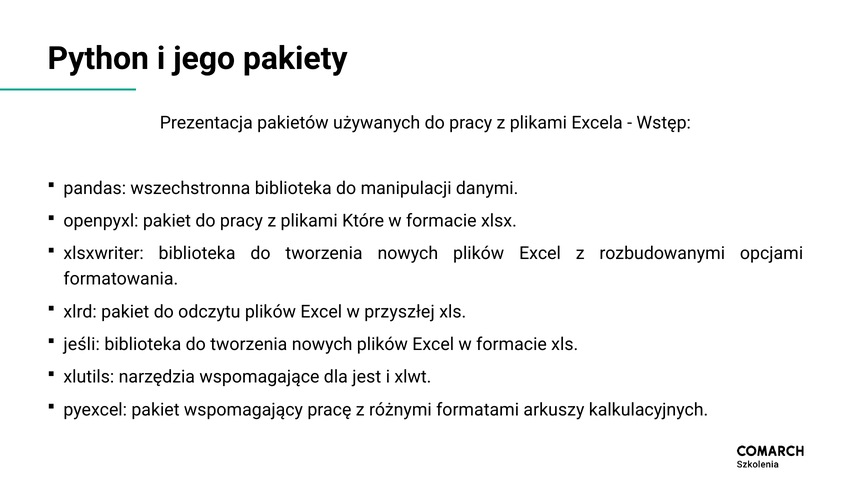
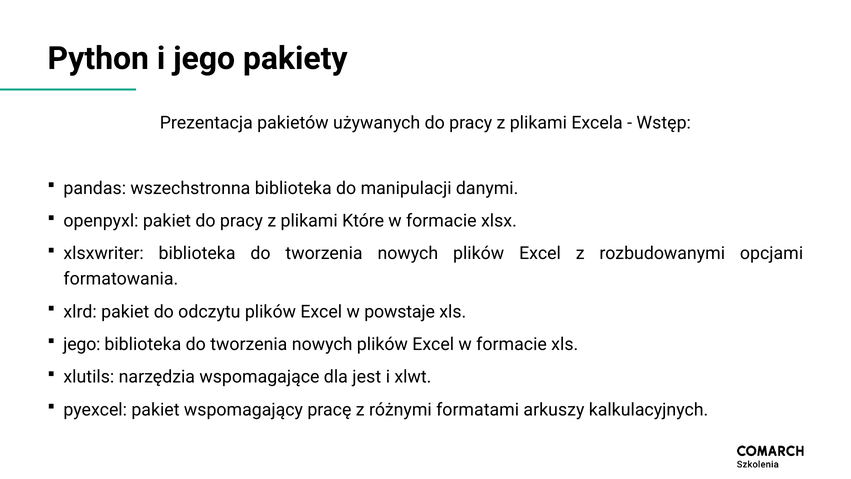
przyszłej: przyszłej -> powstaje (400, 312)
jeśli: jeśli -> jego (82, 344)
